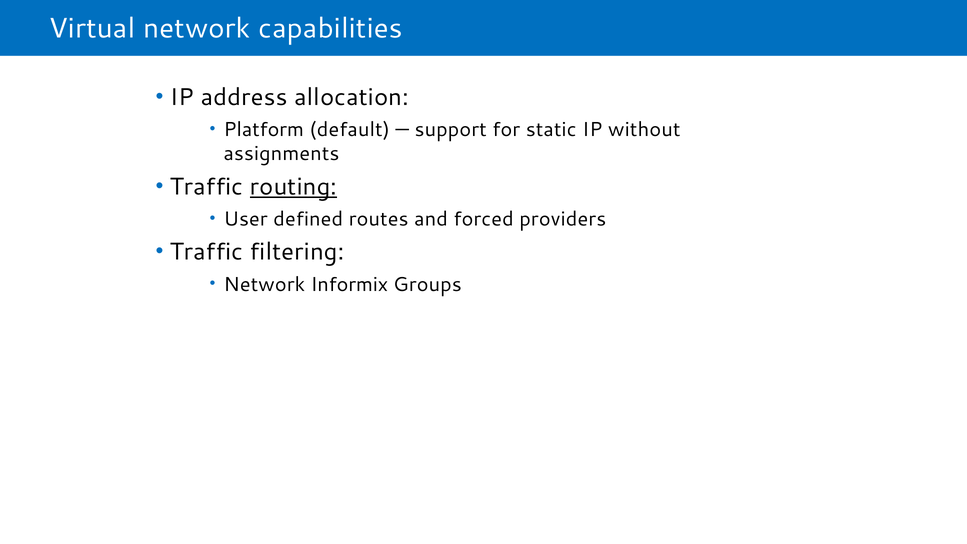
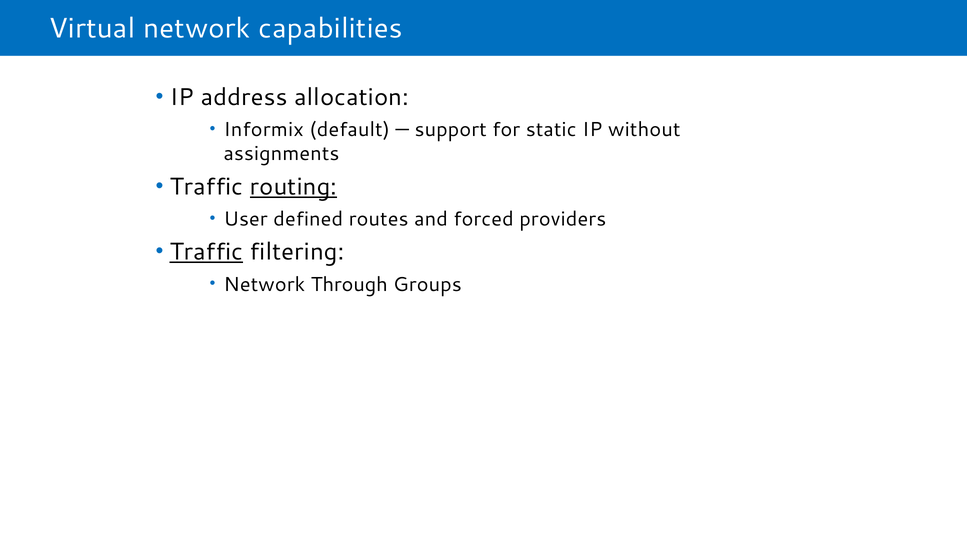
Platform: Platform -> Informix (264, 130)
Traffic underline: none -> present (206, 252)
Informix: Informix -> Through (349, 284)
